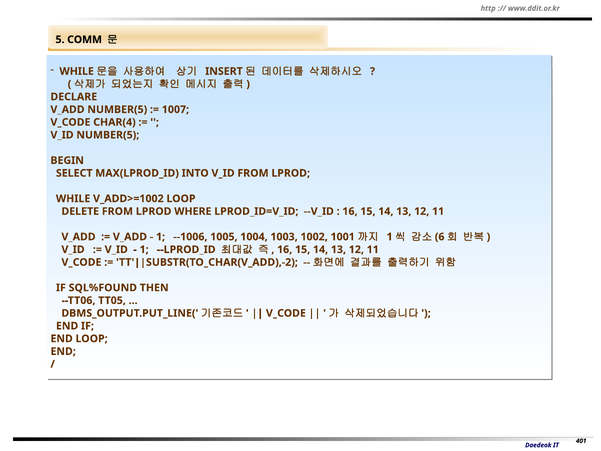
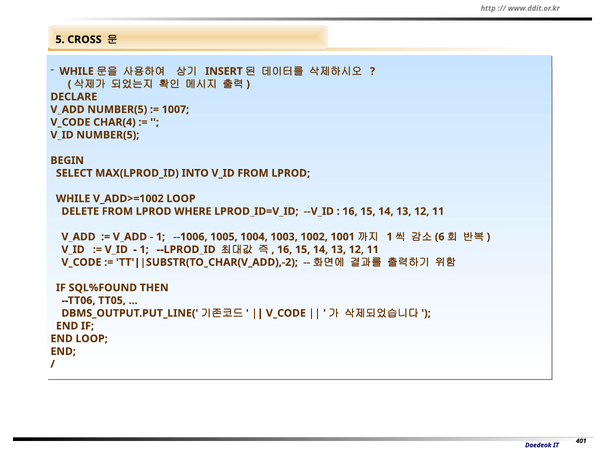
COMM: COMM -> CROSS (84, 40)
